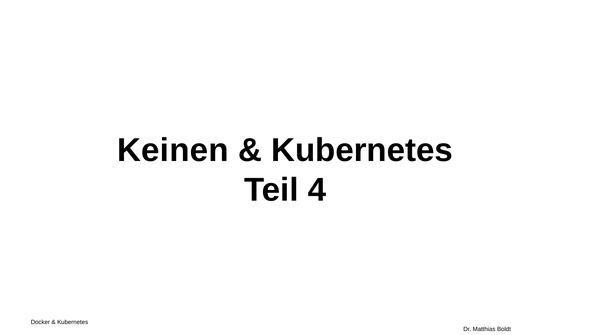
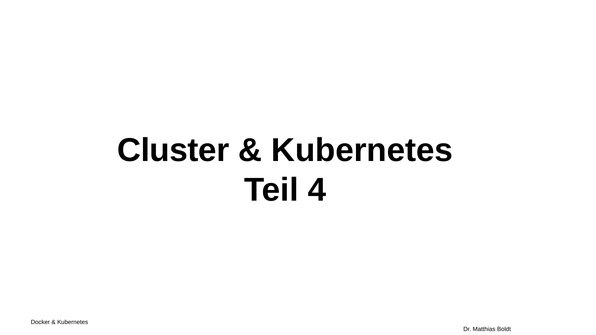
Keinen: Keinen -> Cluster (173, 150)
